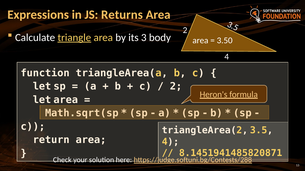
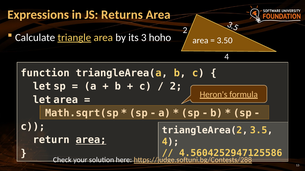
body: body -> hoho (160, 38)
area underline: none -> present (91, 140)
8.1451941485820871: 8.1451941485820871 -> 4.5604252947125586 (231, 154)
